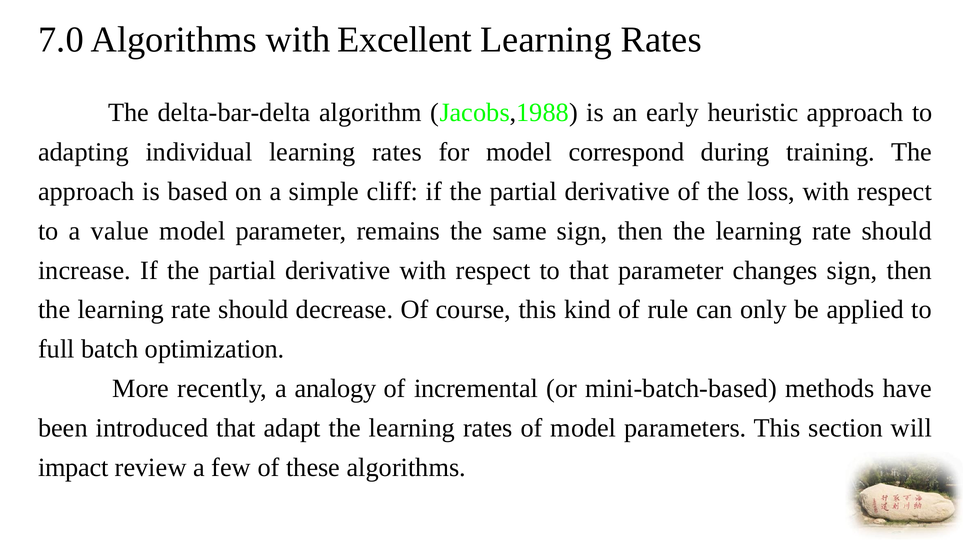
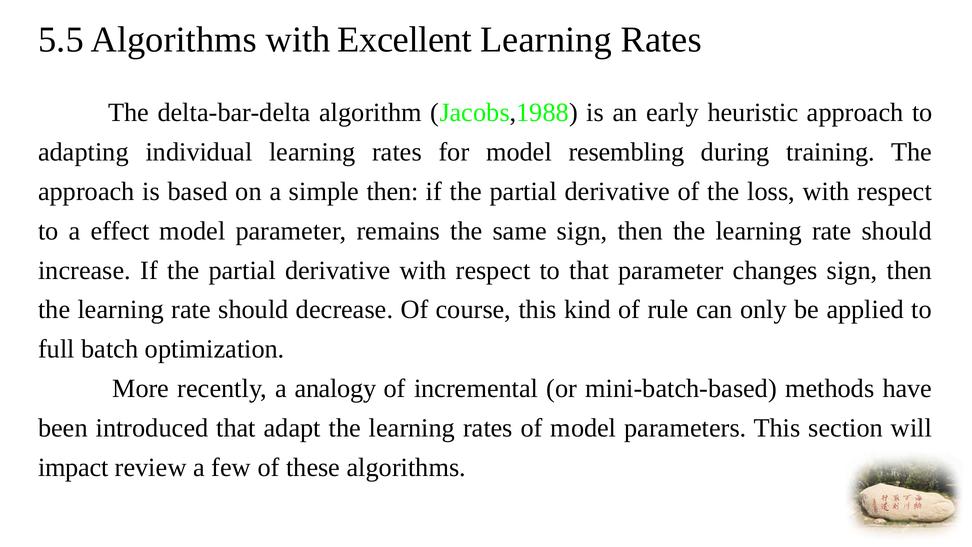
7.0: 7.0 -> 5.5 (61, 39)
correspond: correspond -> resembling (626, 152)
simple cliff: cliff -> then (393, 191)
value: value -> effect (120, 231)
